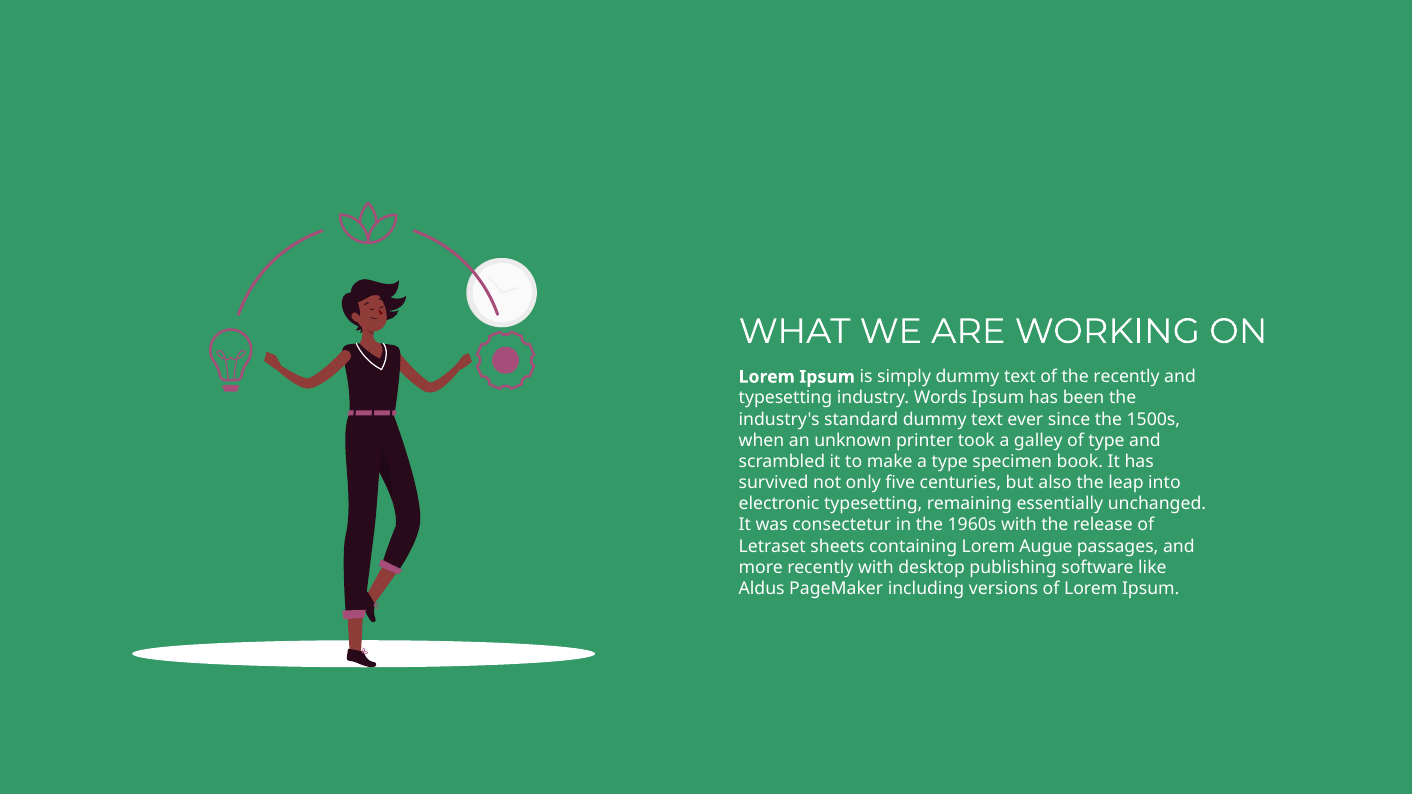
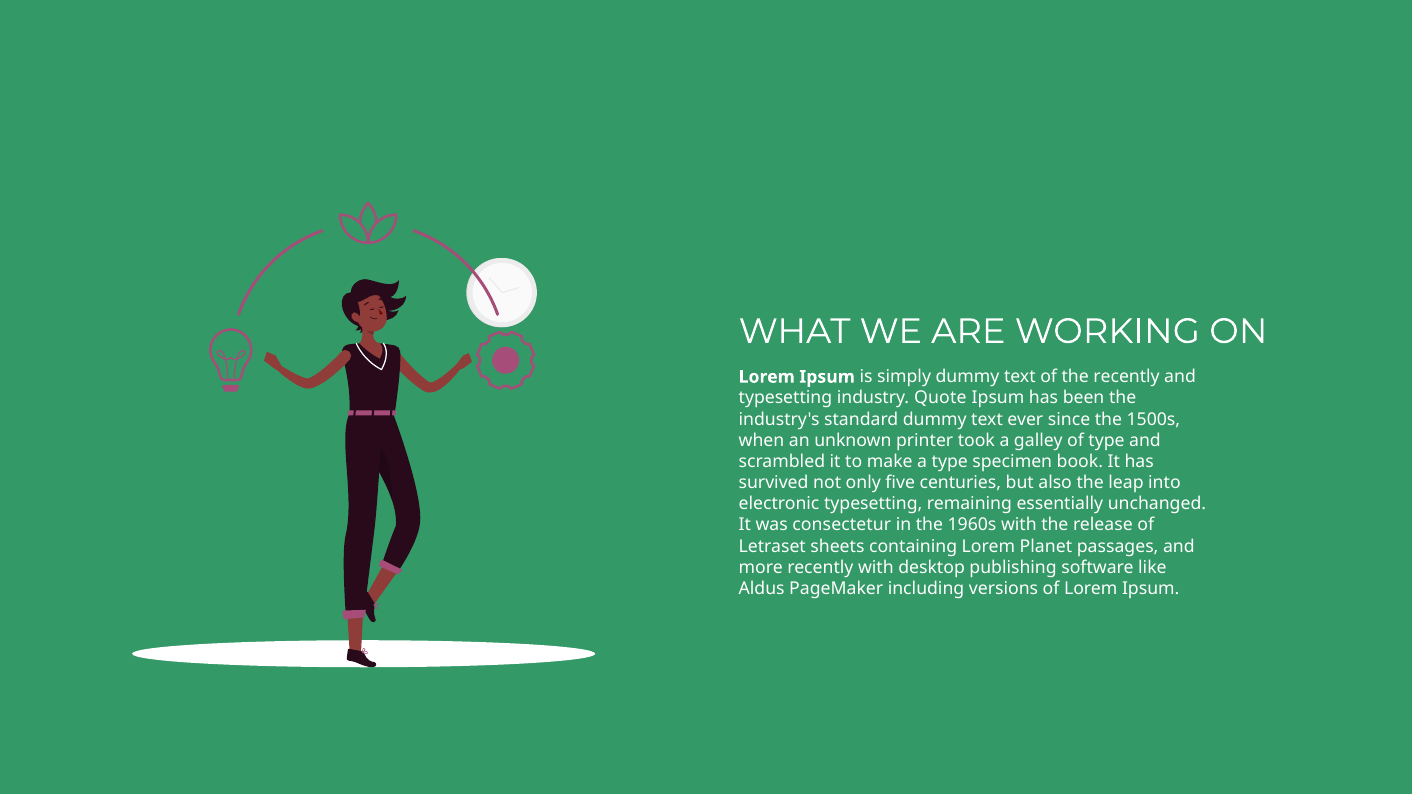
Words: Words -> Quote (940, 398)
Augue: Augue -> Planet (1046, 546)
